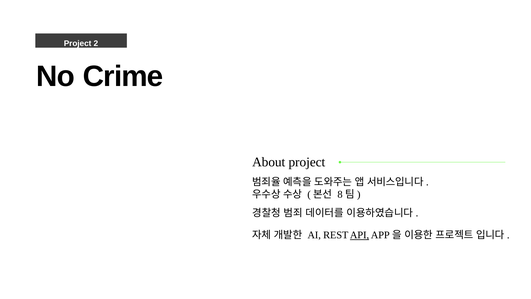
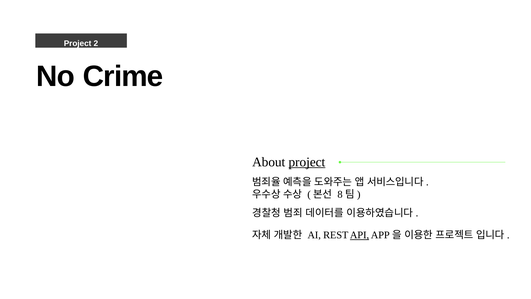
project underline: none -> present (307, 162)
